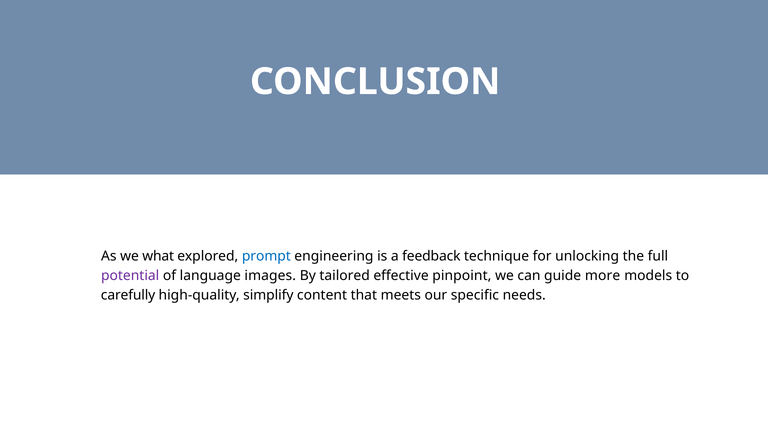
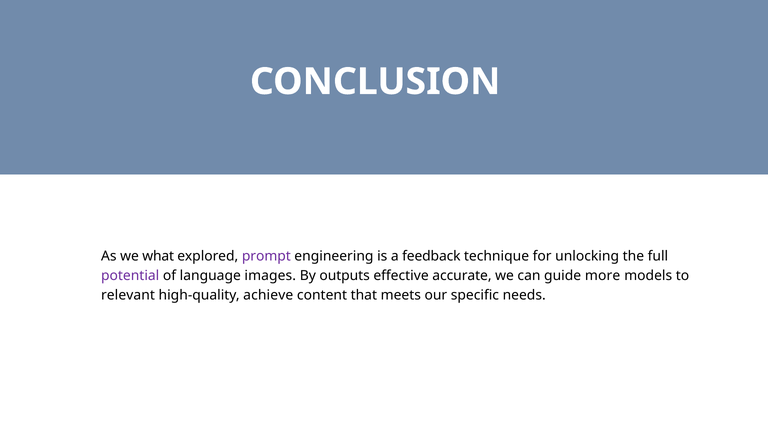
prompt colour: blue -> purple (266, 256)
tailored: tailored -> outputs (345, 276)
pinpoint: pinpoint -> accurate (462, 276)
carefully: carefully -> relevant (128, 295)
simplify: simplify -> achieve (268, 295)
